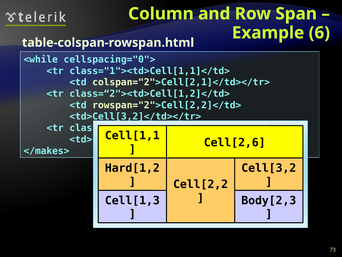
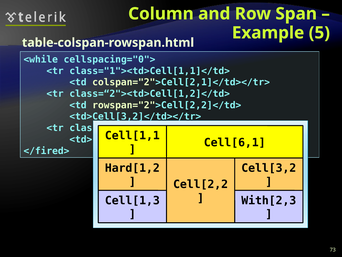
6: 6 -> 5 (319, 33)
Cell[2,6: Cell[2,6 -> Cell[6,1 (235, 142)
</makes>: </makes> -> </fired> (46, 151)
Body[2,3: Body[2,3 -> With[2,3 (269, 200)
